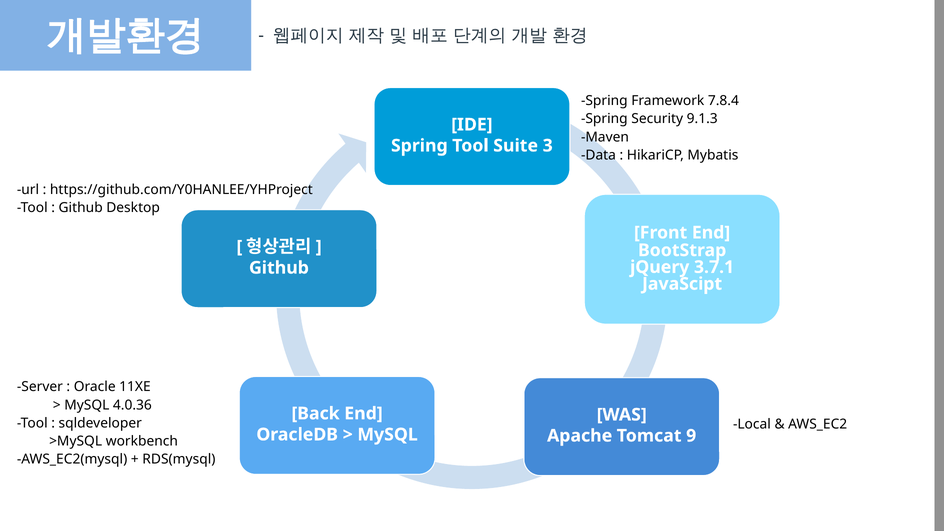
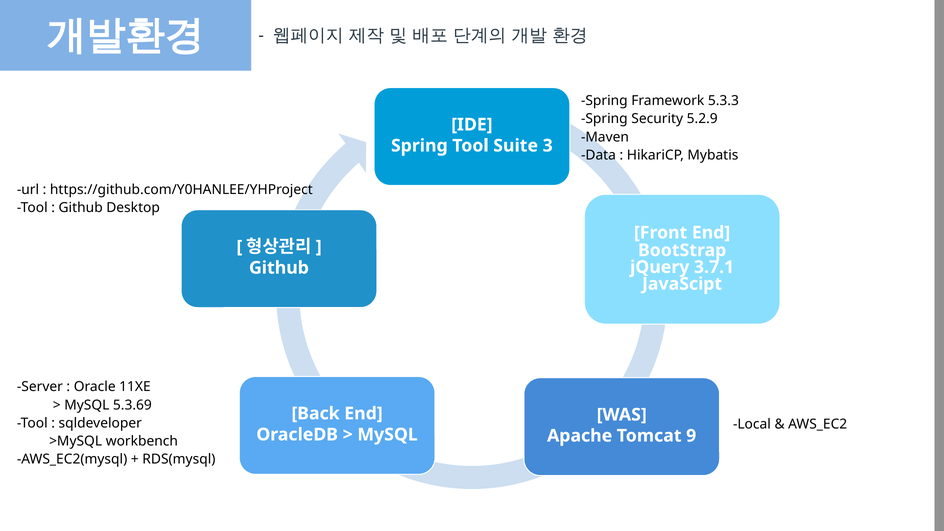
7.8.4: 7.8.4 -> 5.3.3 (723, 101)
9.1.3: 9.1.3 -> 5.2.9 (702, 119)
4.0.36: 4.0.36 -> 5.3.69 (132, 405)
